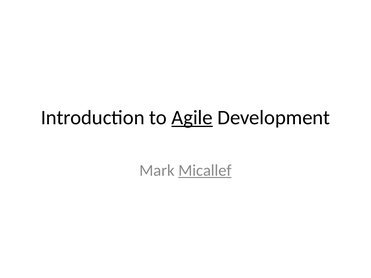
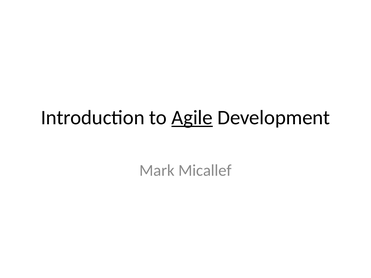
Micallef underline: present -> none (205, 171)
